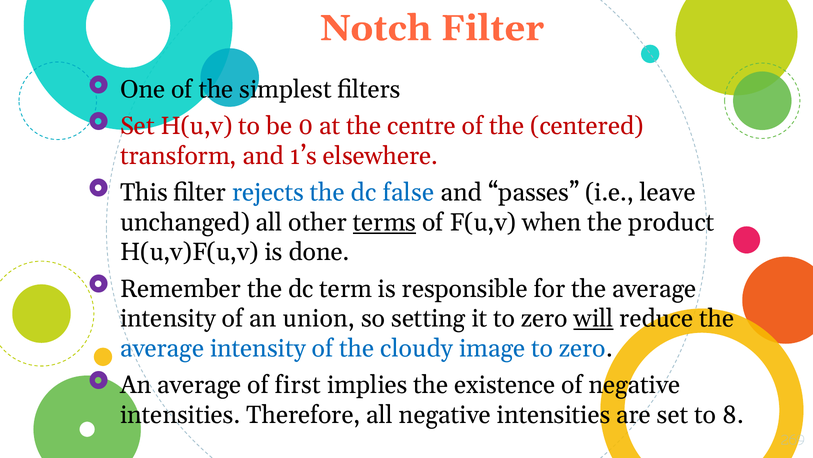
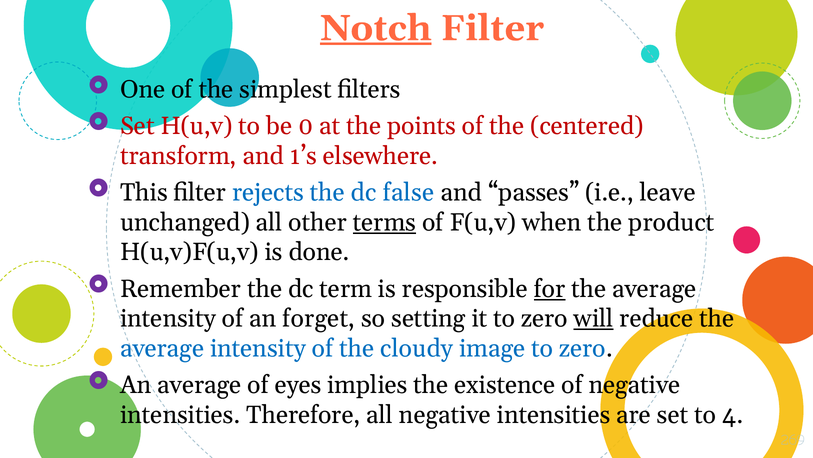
Notch underline: none -> present (376, 28)
centre: centre -> points (422, 126)
for underline: none -> present (550, 288)
union: union -> forget (319, 318)
first: first -> eyes (298, 385)
8: 8 -> 4 (733, 414)
